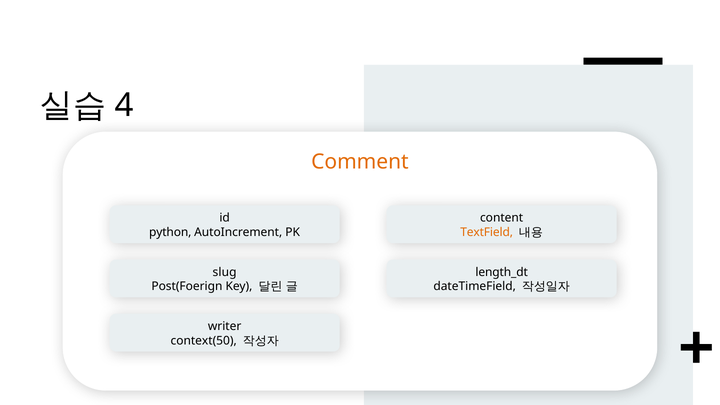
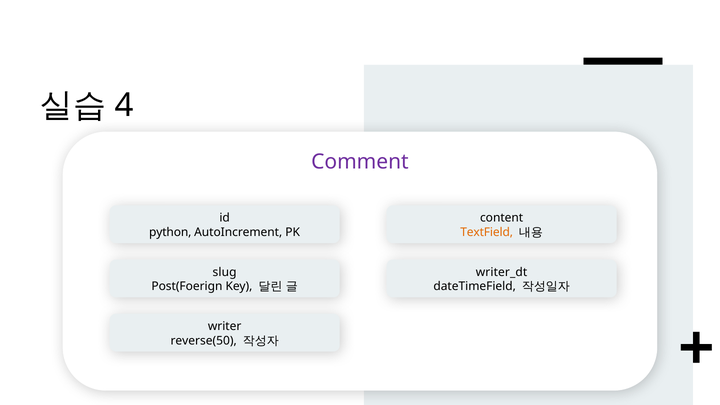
Comment colour: orange -> purple (360, 162)
length_dt: length_dt -> writer_dt (502, 272)
context(50: context(50 -> reverse(50 (204, 341)
